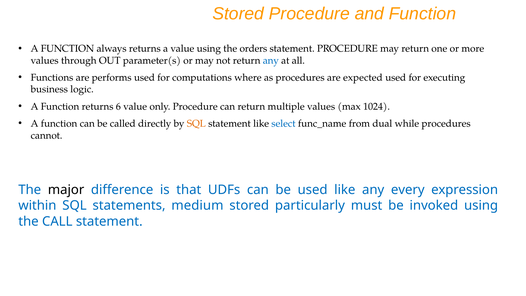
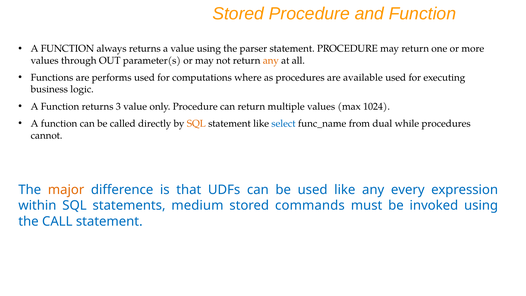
orders: orders -> parser (253, 49)
any colour: blue -> orange (271, 60)
expected: expected -> available (363, 78)
6: 6 -> 3 (118, 106)
major colour: black -> orange (66, 190)
particularly: particularly -> commands (310, 206)
